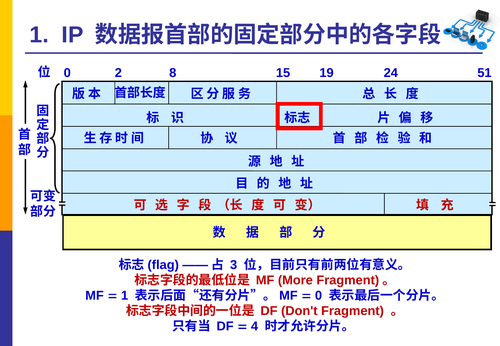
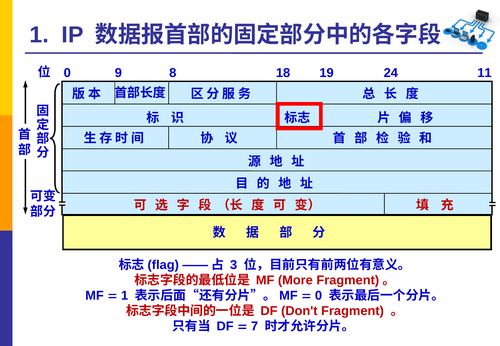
2: 2 -> 9 (118, 73)
15: 15 -> 18 (283, 73)
51: 51 -> 11 (485, 73)
4: 4 -> 7 (255, 326)
